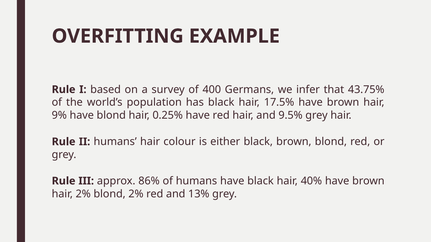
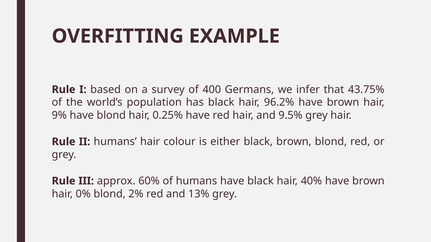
17.5%: 17.5% -> 96.2% (279, 103)
86%: 86% -> 60% (149, 181)
hair 2%: 2% -> 0% (83, 194)
